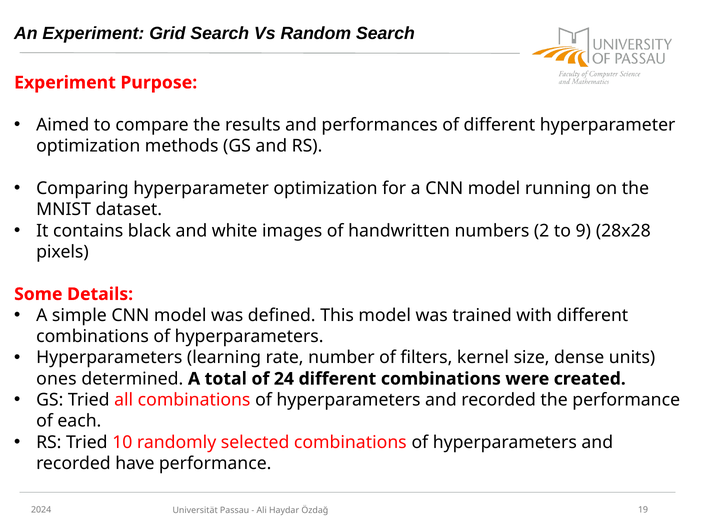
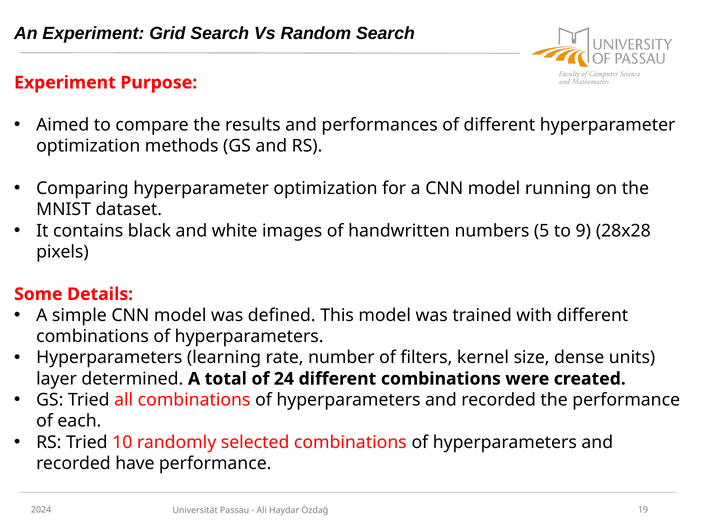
2: 2 -> 5 (542, 231)
ones: ones -> layer (56, 379)
